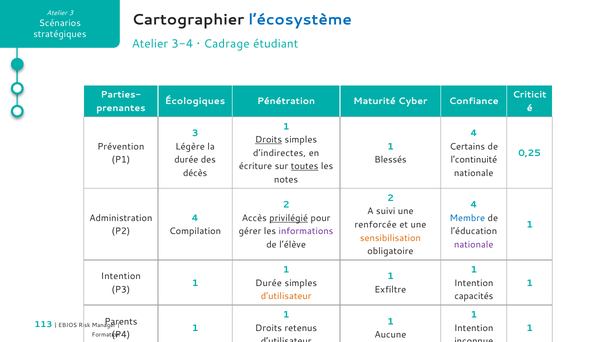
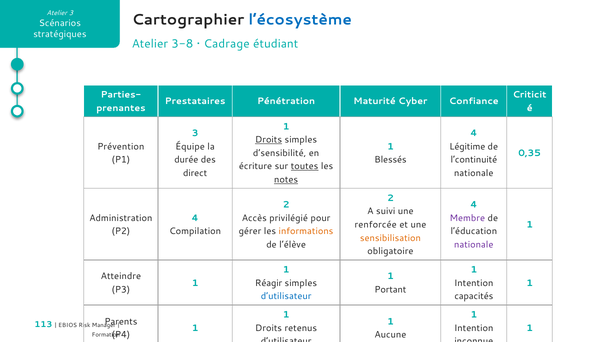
3-4: 3-4 -> 3-8 (182, 44)
Écologiques: Écologiques -> Prestataires (195, 102)
Légère: Légère -> Équipe (190, 147)
Certains: Certains -> Légitime (467, 147)
d’indirectes: d’indirectes -> d’sensibilité (280, 153)
0,25: 0,25 -> 0,35 (530, 153)
décès: décès -> direct (195, 173)
notes underline: none -> present (286, 180)
privilégié underline: present -> none (289, 218)
Membre colour: blue -> purple (467, 218)
informations colour: purple -> orange (306, 232)
Intention: Intention -> Atteindre (121, 277)
Durée: Durée -> Réagir (269, 283)
Exfiltre: Exfiltre -> Portant (390, 290)
d’utilisateur colour: orange -> blue (286, 297)
